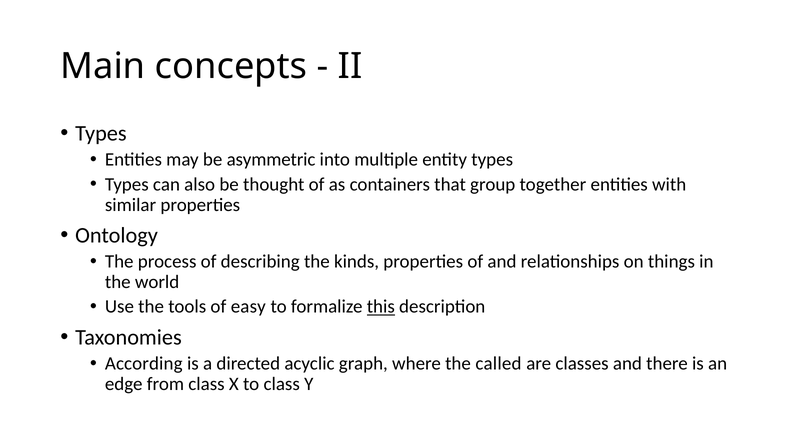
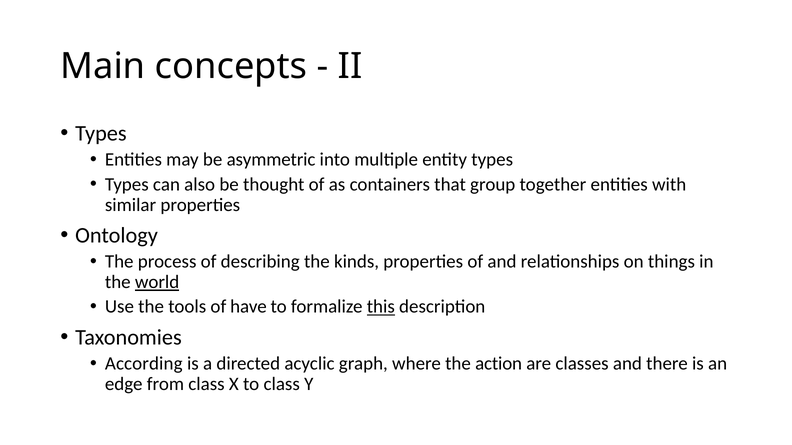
world underline: none -> present (157, 282)
easy: easy -> have (248, 307)
called: called -> action (499, 364)
